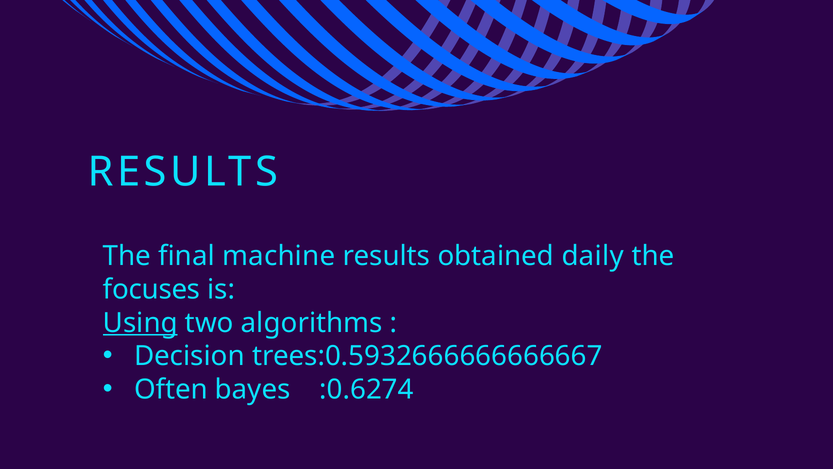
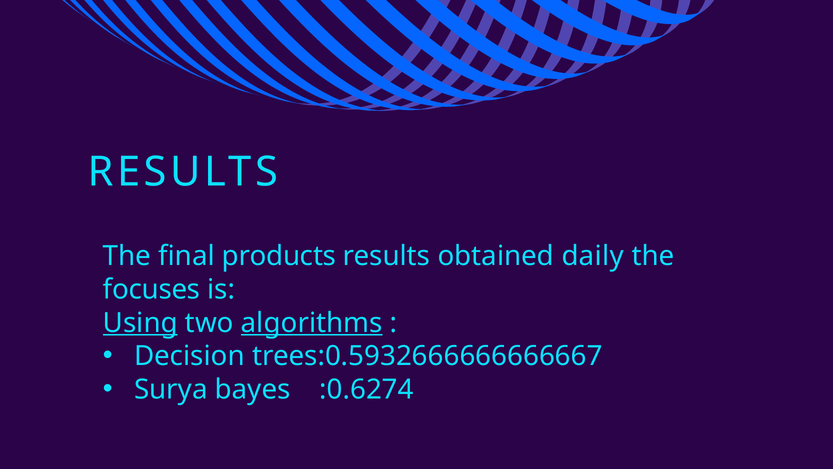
machine: machine -> products (279, 256)
algorithms underline: none -> present (312, 323)
Often: Often -> Surya (171, 389)
